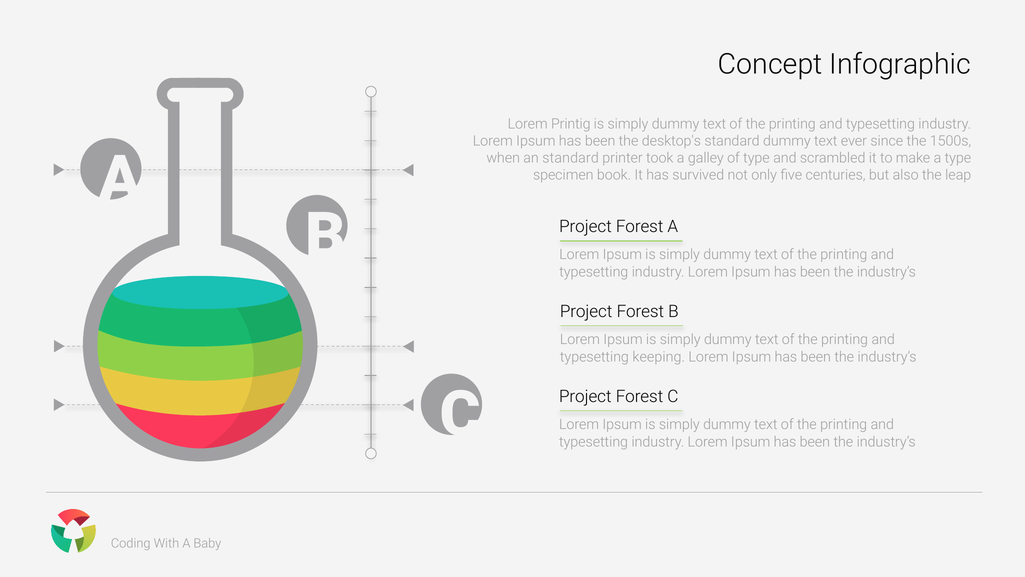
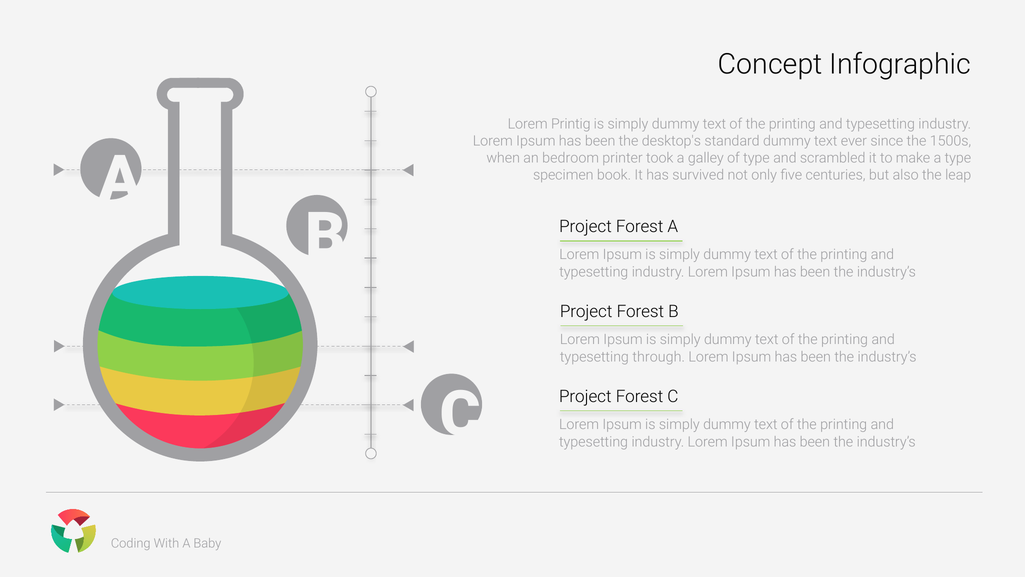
an standard: standard -> bedroom (571, 158)
keeping: keeping -> through (659, 357)
